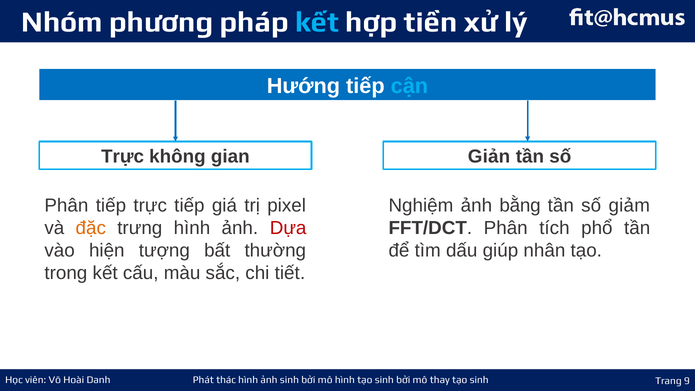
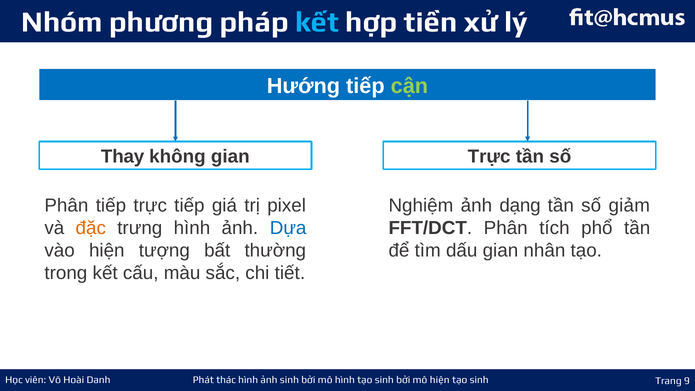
cận colour: light blue -> light green (409, 86)
Trực: Trực -> Thay (123, 157)
gian Giản: Giản -> Trực (489, 157)
bằng: bằng -> dạng (520, 205)
Dựa colour: red -> blue (288, 228)
dấu giúp: giúp -> gian (500, 250)
thay: thay -> hiện (440, 380)
